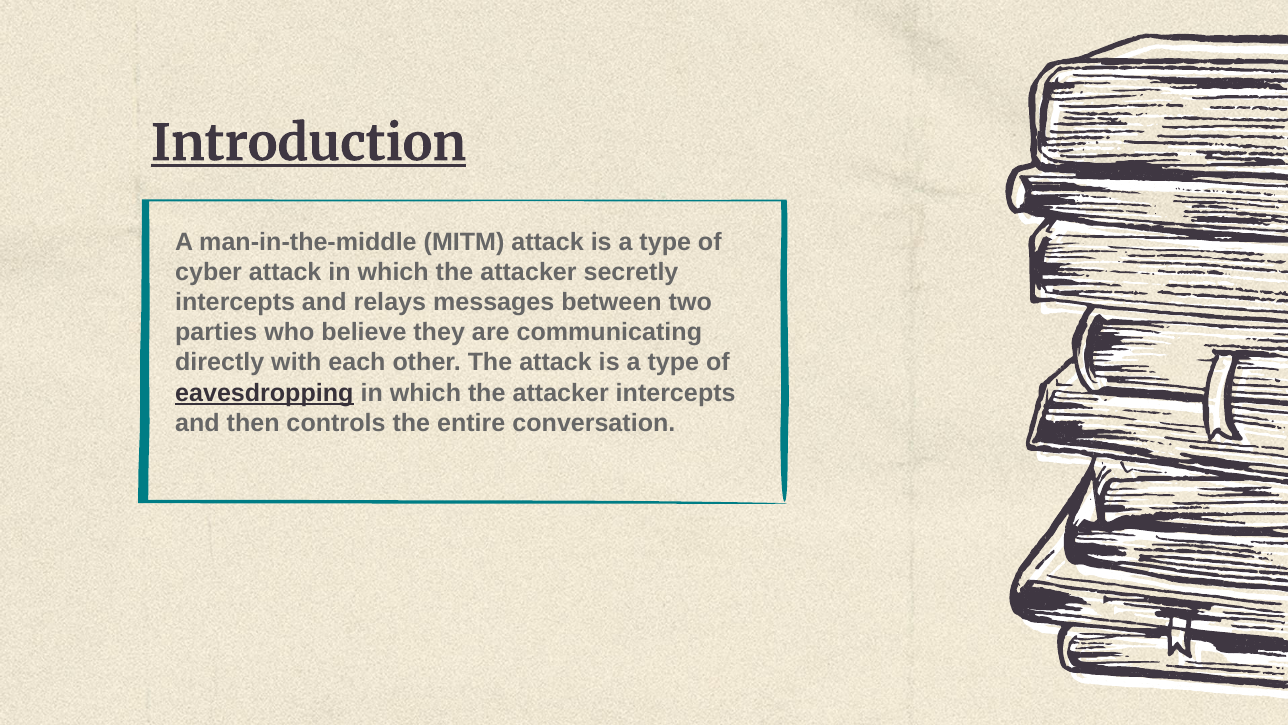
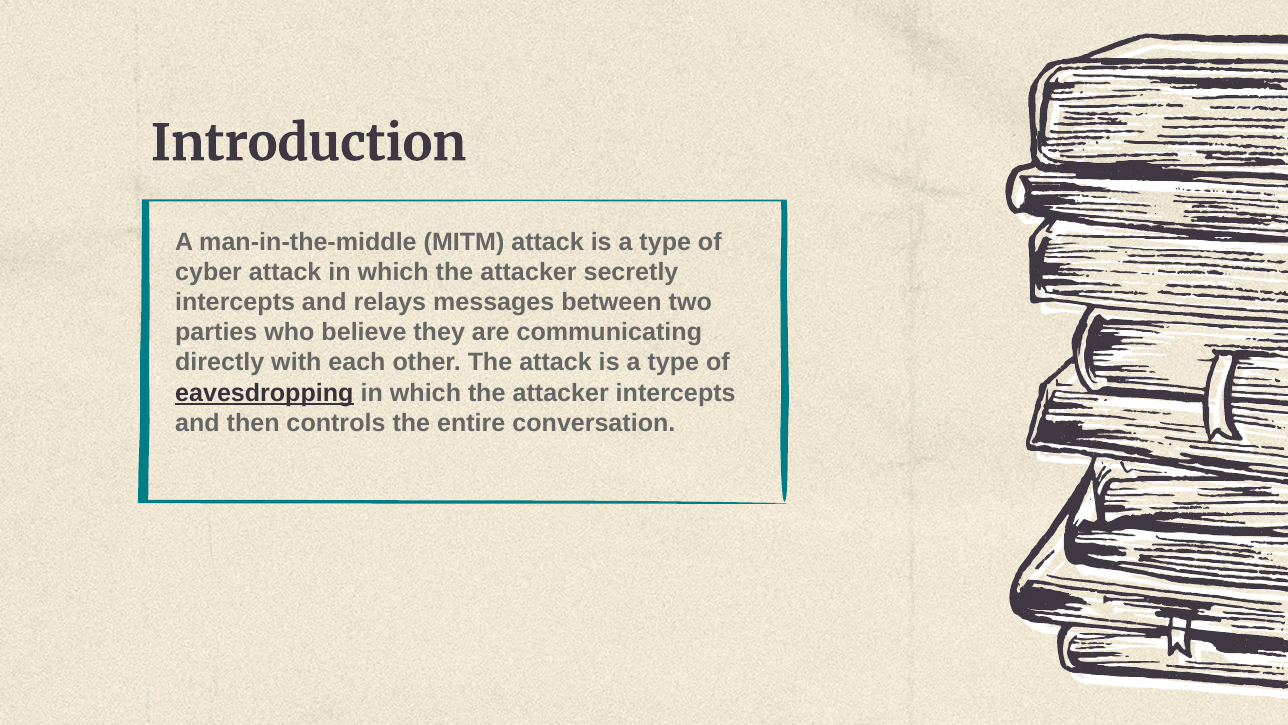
Introduction underline: present -> none (309, 144)
